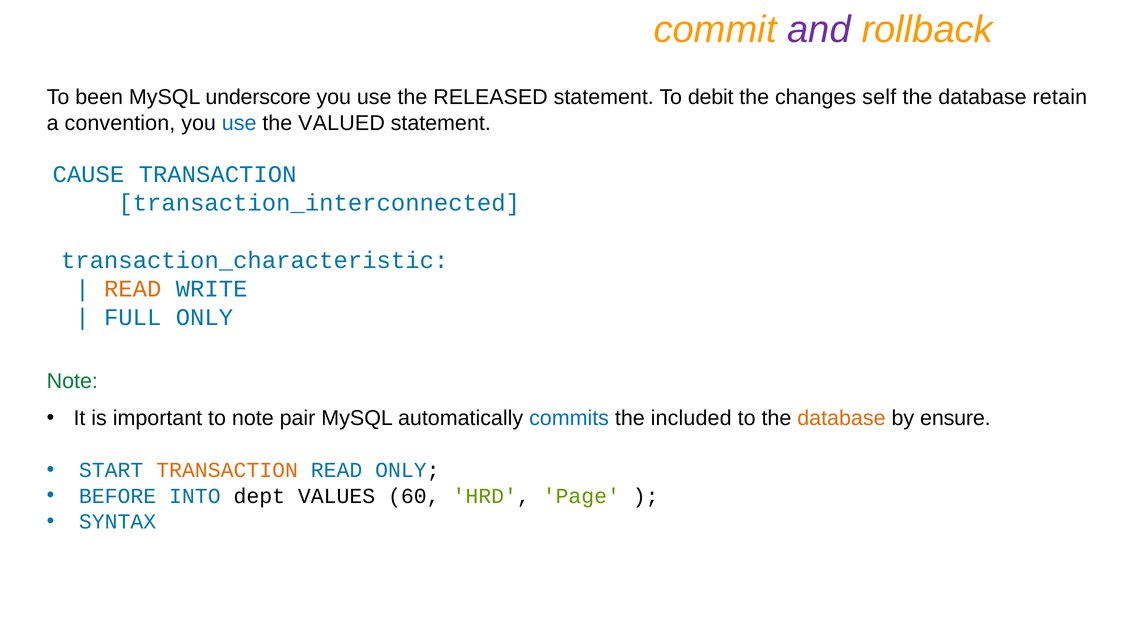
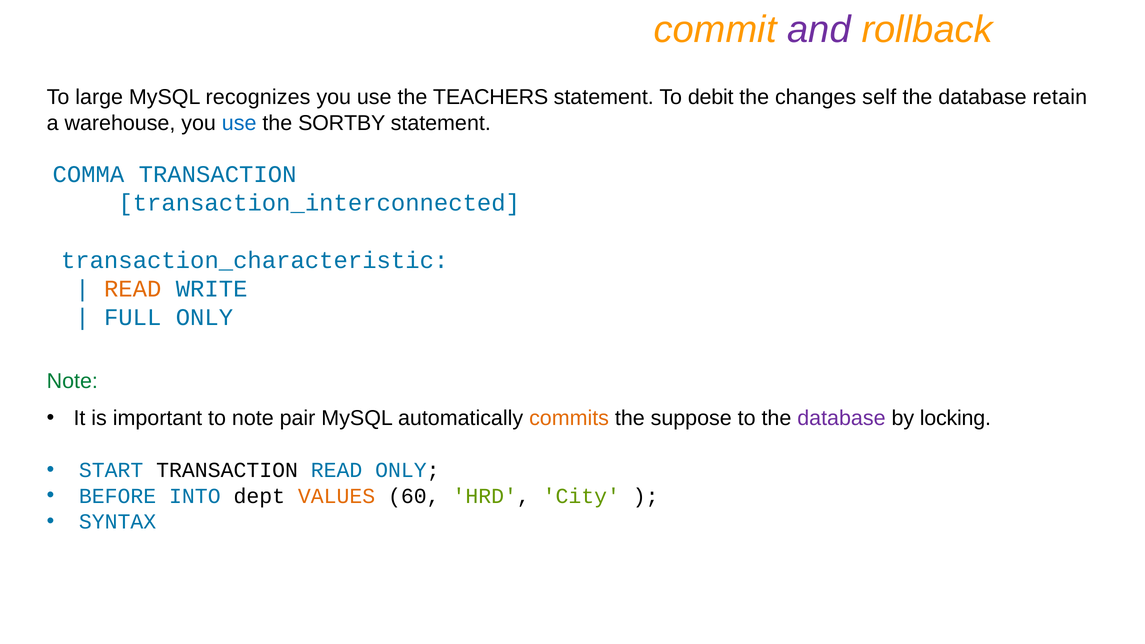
been: been -> large (99, 97)
underscore: underscore -> recognizes (258, 97)
RELEASED: RELEASED -> TEACHERS (491, 97)
convention: convention -> warehouse (120, 123)
VALUED: VALUED -> SORTBY (342, 123)
CAUSE: CAUSE -> COMMA (88, 174)
commits colour: blue -> orange (569, 418)
included: included -> suppose (691, 418)
database colour: orange -> purple (841, 418)
ensure: ensure -> locking (955, 418)
TRANSACTION colour: orange -> black (227, 470)
VALUES colour: black -> orange (337, 496)
Page: Page -> City (581, 496)
